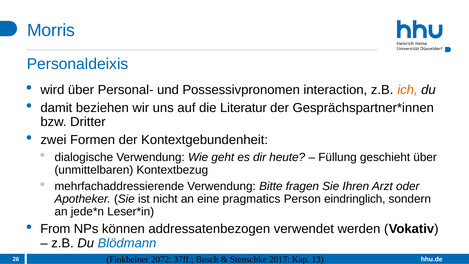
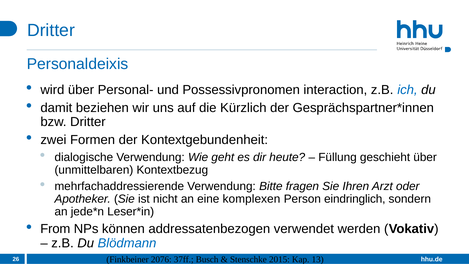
Morris: Morris -> Dritter (51, 31)
ich colour: orange -> blue (407, 90)
Literatur: Literatur -> Kürzlich (243, 108)
pragmatics: pragmatics -> komplexen (251, 199)
2072: 2072 -> 2076 (161, 260)
2017: 2017 -> 2015 (279, 260)
